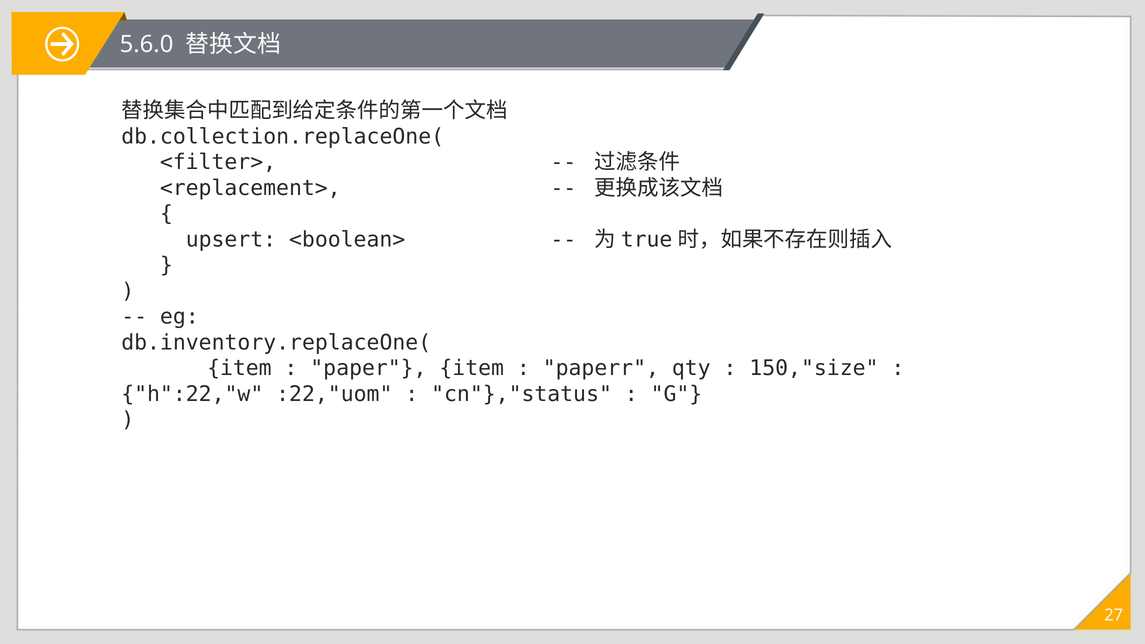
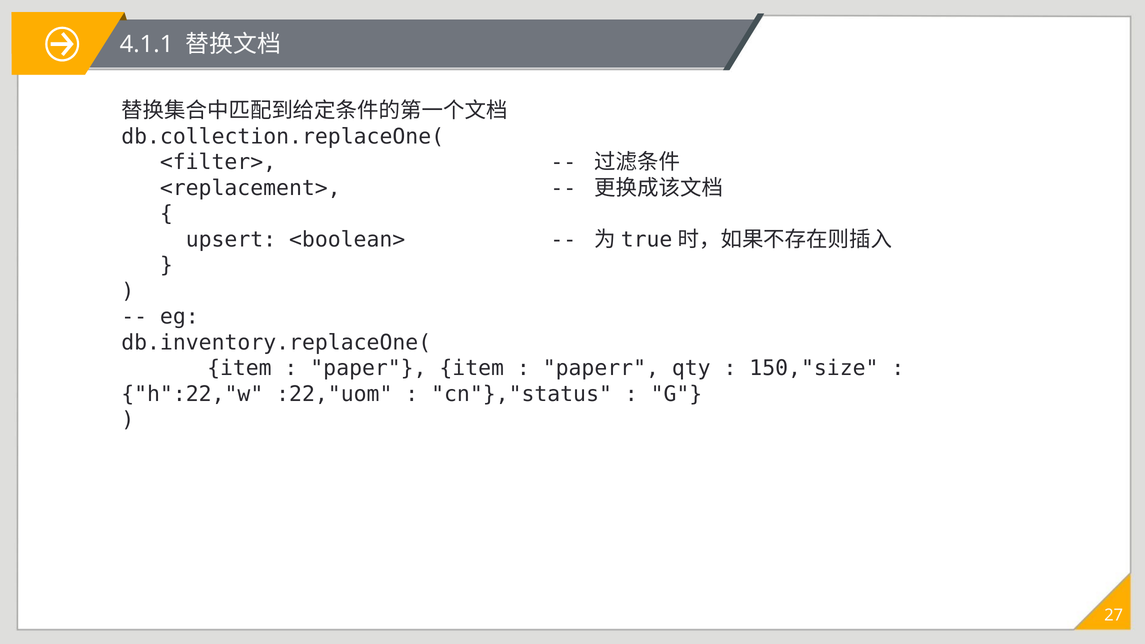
5.6.0: 5.6.0 -> 4.1.1 (147, 45)
